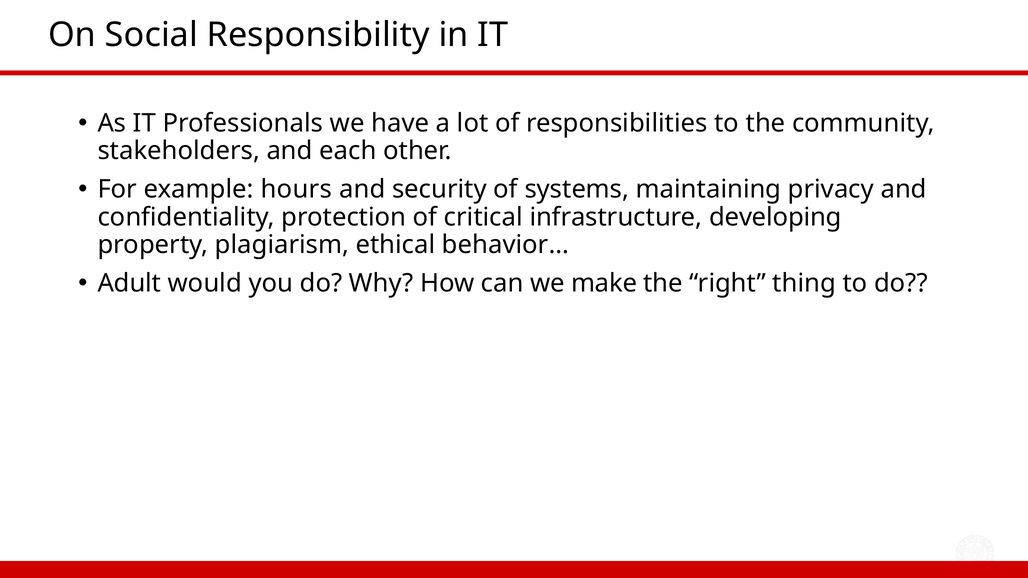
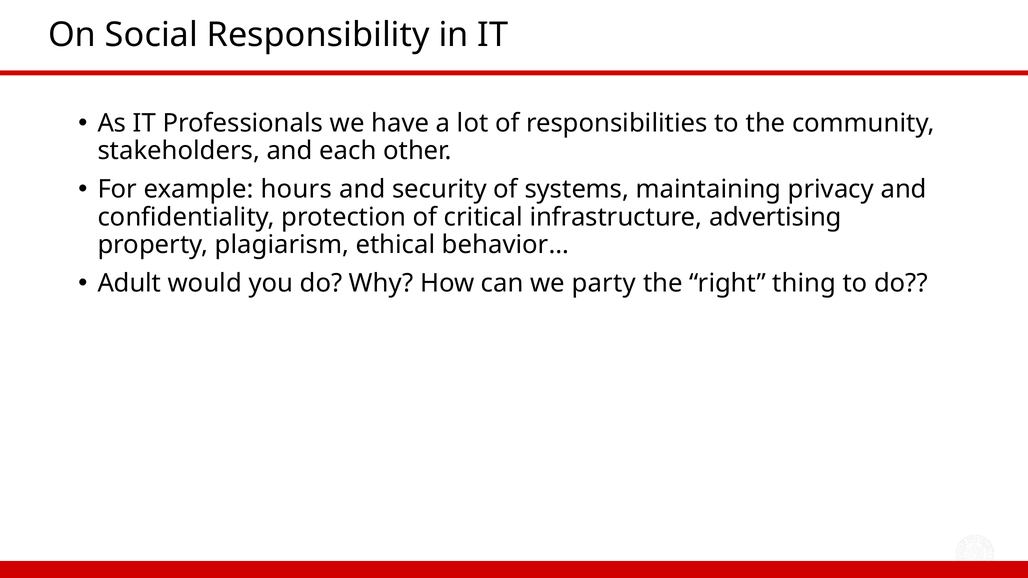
developing: developing -> advertising (775, 217)
make: make -> party (604, 283)
